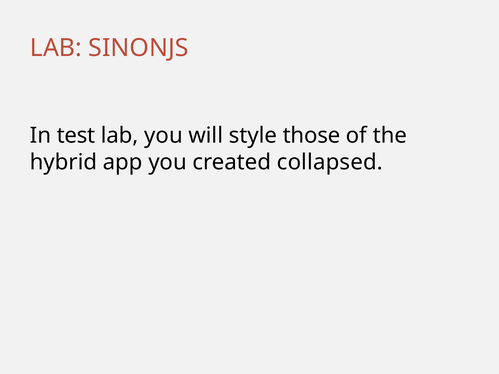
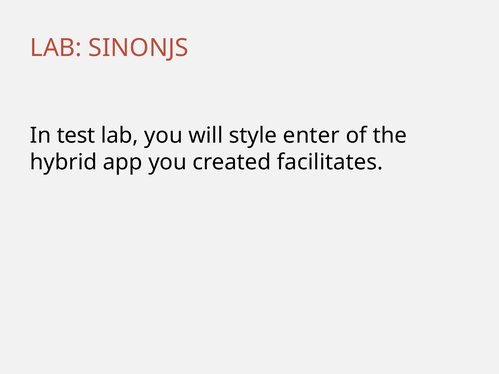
those: those -> enter (311, 136)
collapsed: collapsed -> facilitates (330, 162)
